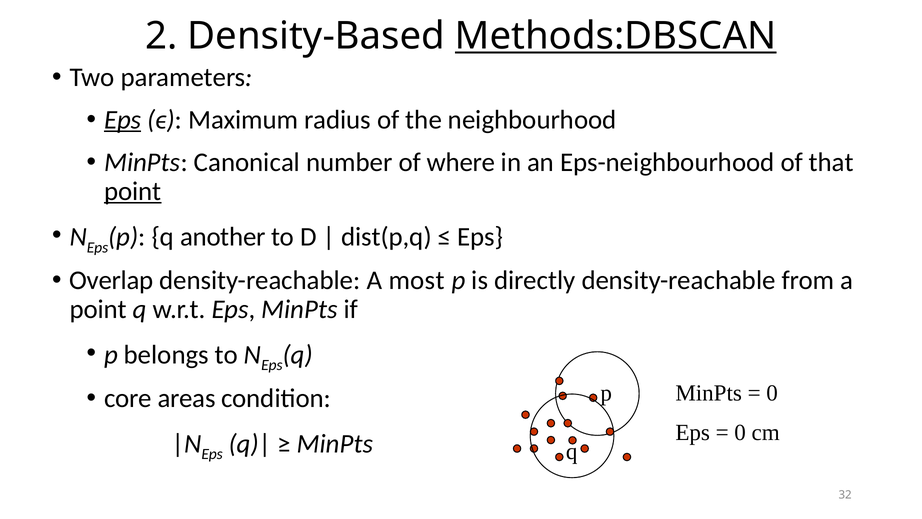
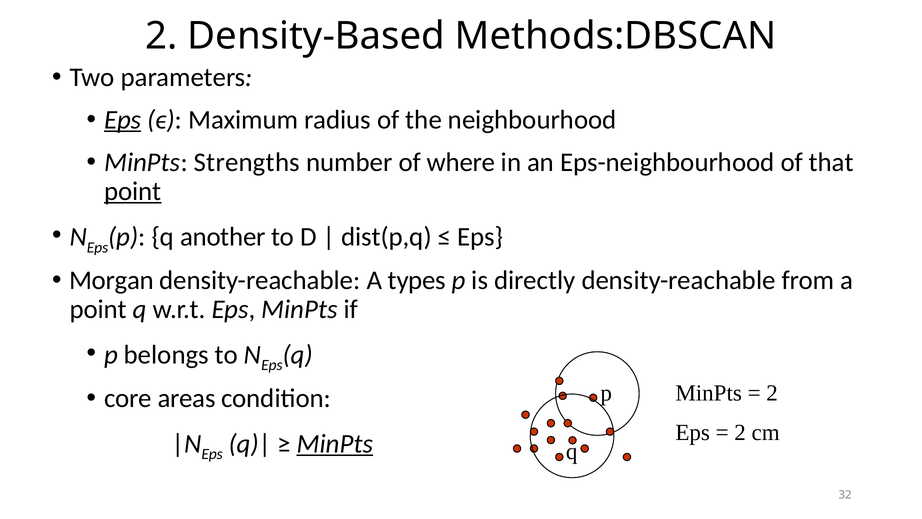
Methods:DBSCAN underline: present -> none (616, 36)
Canonical: Canonical -> Strengths (247, 162)
Overlap: Overlap -> Morgan (111, 280)
most: most -> types (417, 280)
0: 0 -> 2 (772, 393)
0: 0 -> 2 (740, 432)
MinPts underline: none -> present (335, 444)
